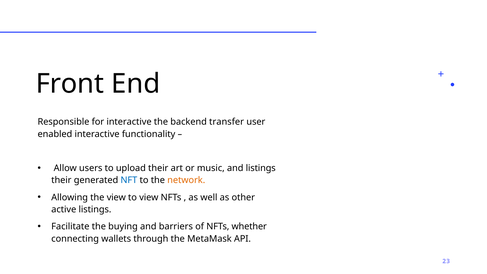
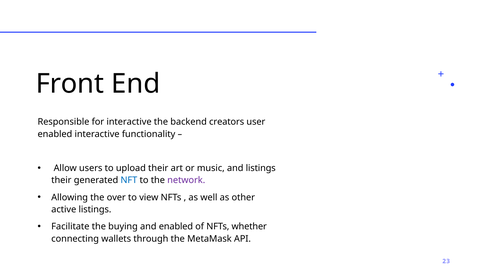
transfer: transfer -> creators (227, 122)
network colour: orange -> purple (186, 180)
the view: view -> over (116, 197)
and barriers: barriers -> enabled (176, 227)
